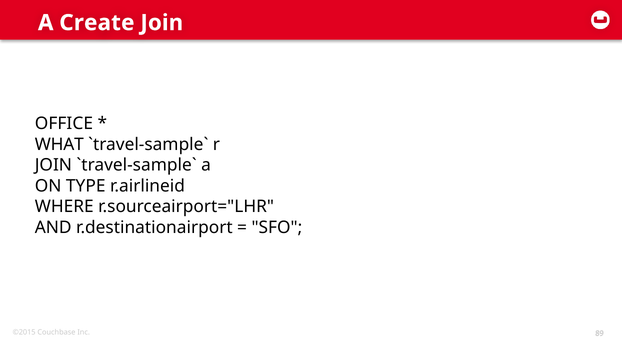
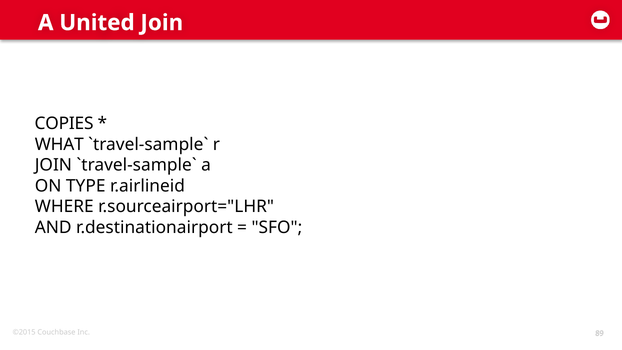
Create: Create -> United (97, 23)
OFFICE: OFFICE -> COPIES (64, 124)
